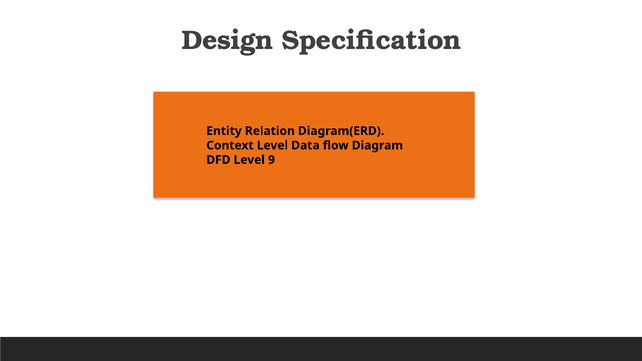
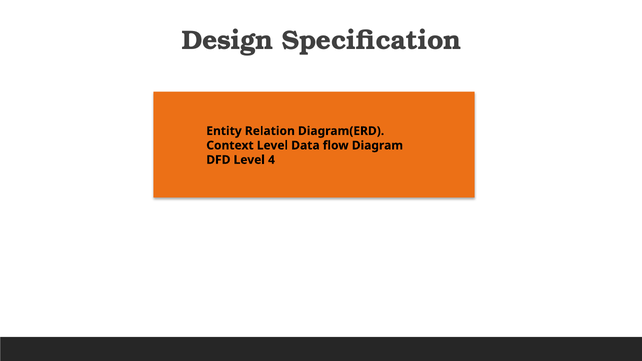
9: 9 -> 4 (271, 160)
